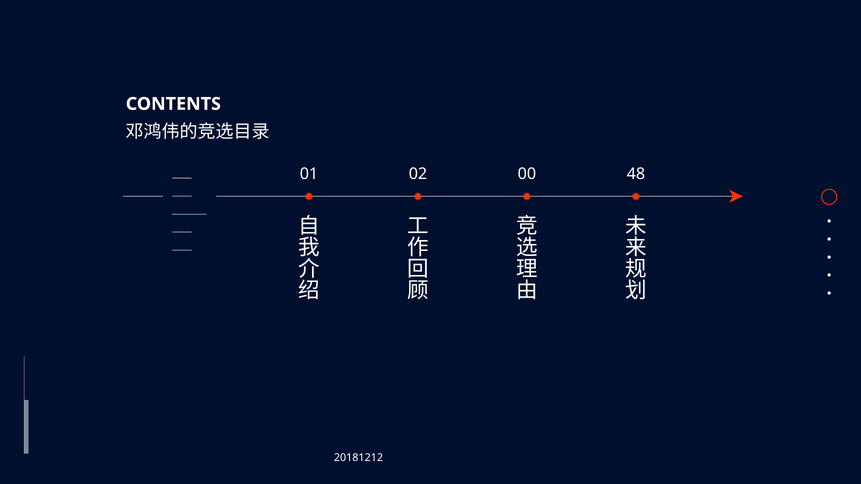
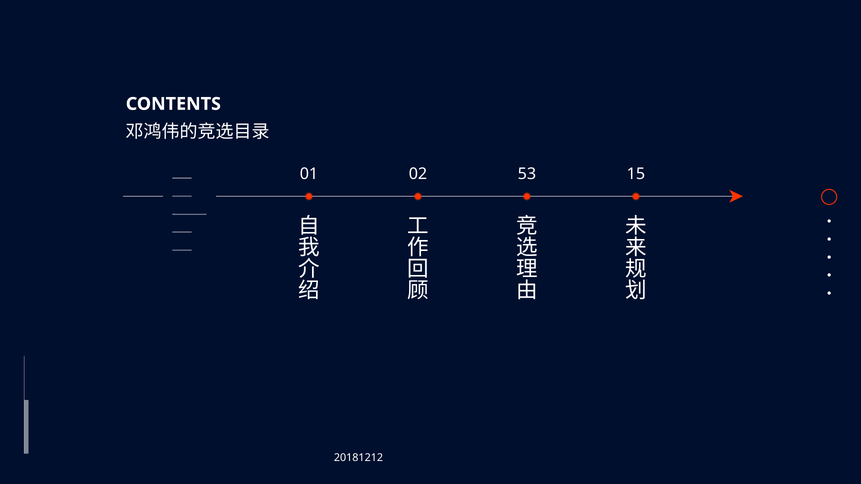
00: 00 -> 53 (527, 174)
48: 48 -> 15 (636, 174)
